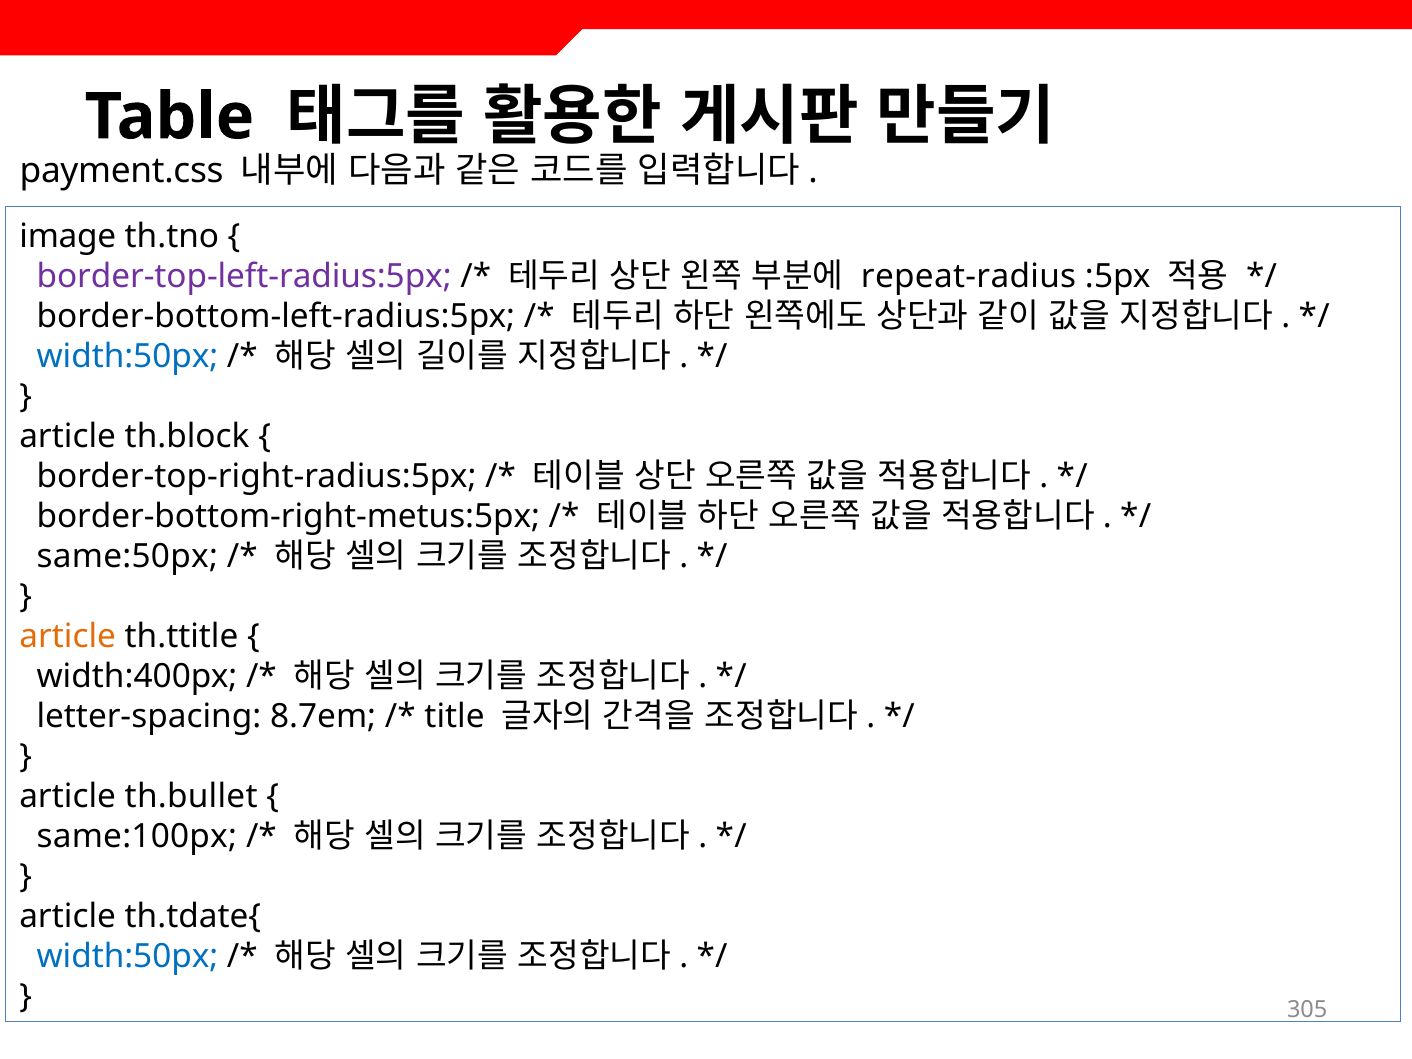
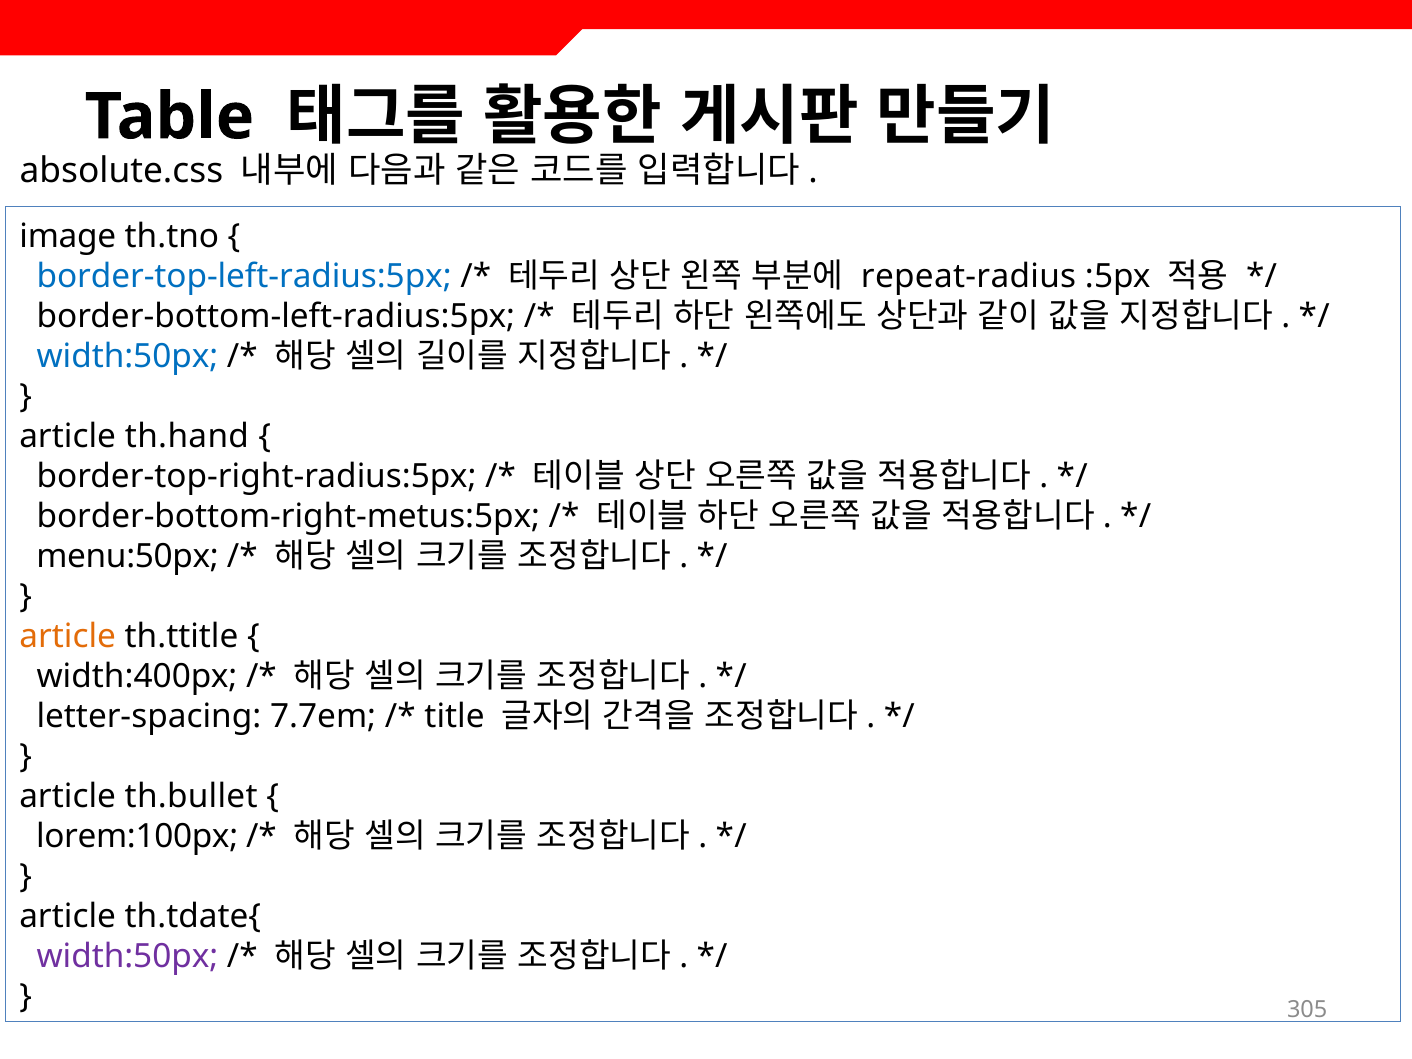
payment.css: payment.css -> absolute.css (121, 171)
border-top-left-radius:5px colour: purple -> blue (244, 276)
th.block: th.block -> th.hand (187, 436)
same:50px: same:50px -> menu:50px (128, 556)
8.7em: 8.7em -> 7.7em (323, 717)
same:100px: same:100px -> lorem:100px (137, 837)
width:50px colour: blue -> purple (127, 957)
